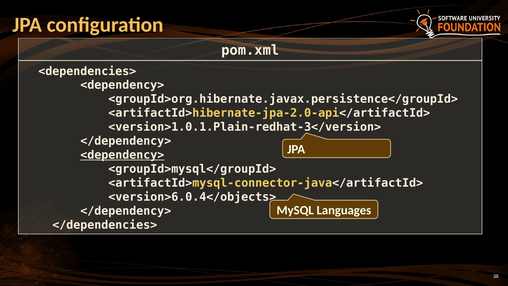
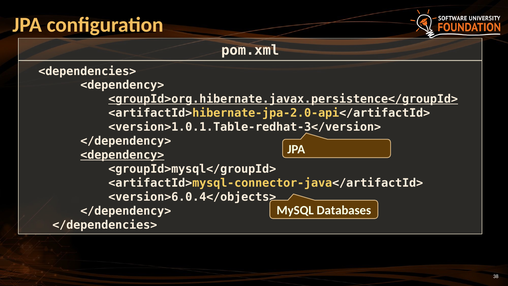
<groupId>org.hibernate.javax.persistence</groupId> underline: none -> present (283, 99)
<version>1.0.1.Plain-redhat-3</version>: <version>1.0.1.Plain-redhat-3</version> -> <version>1.0.1.Table-redhat-3</version> (245, 127)
Languages: Languages -> Databases (344, 210)
